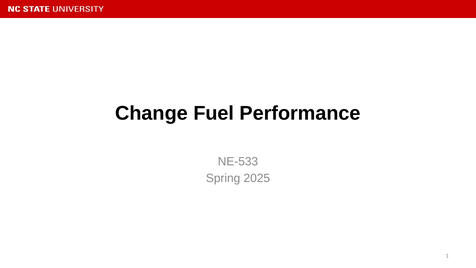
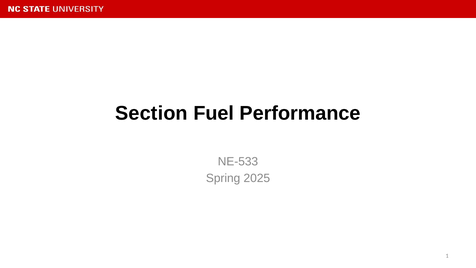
Change: Change -> Section (151, 113)
